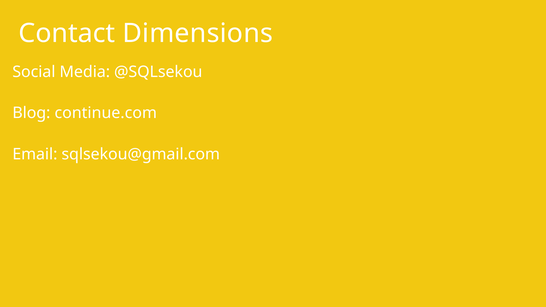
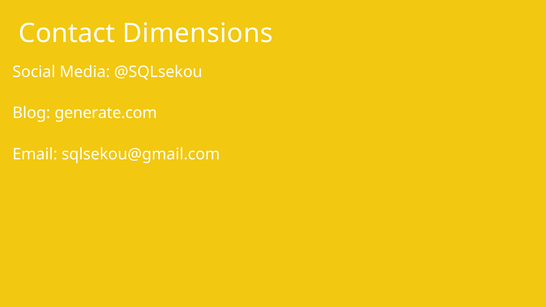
continue.com: continue.com -> generate.com (106, 113)
